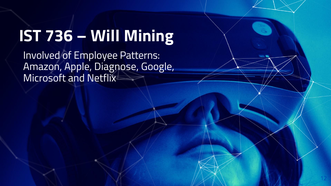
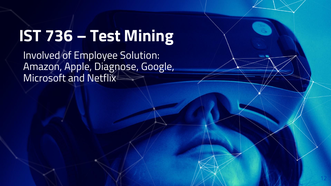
Will: Will -> Test (105, 36)
Patterns: Patterns -> Solution (140, 55)
